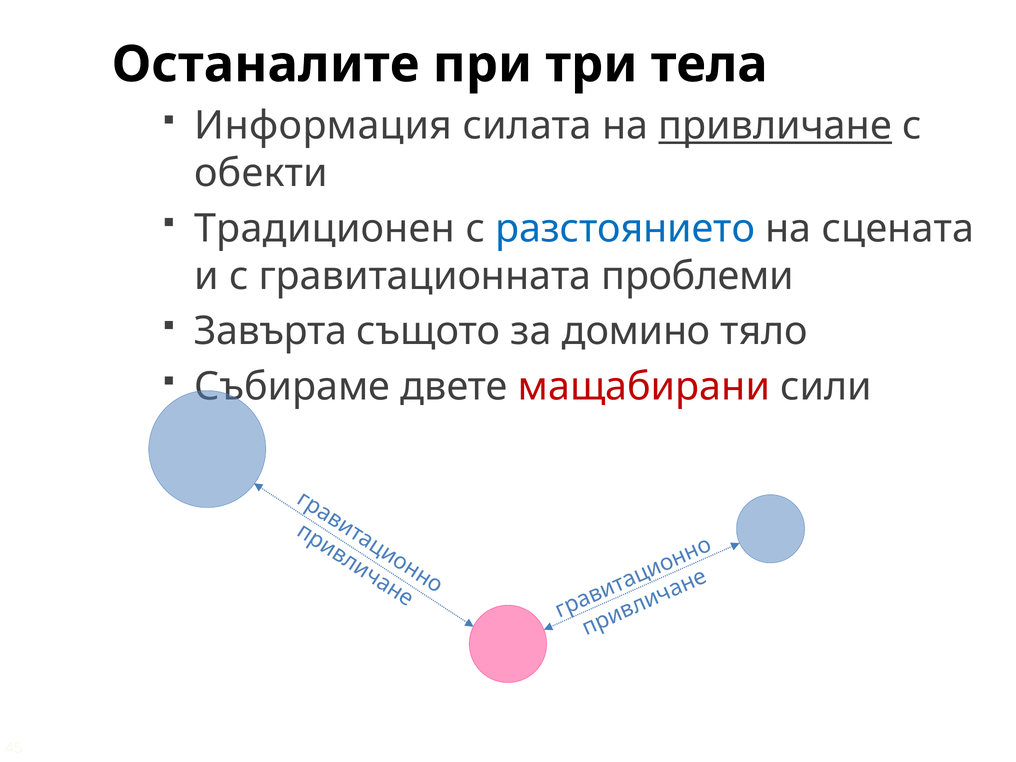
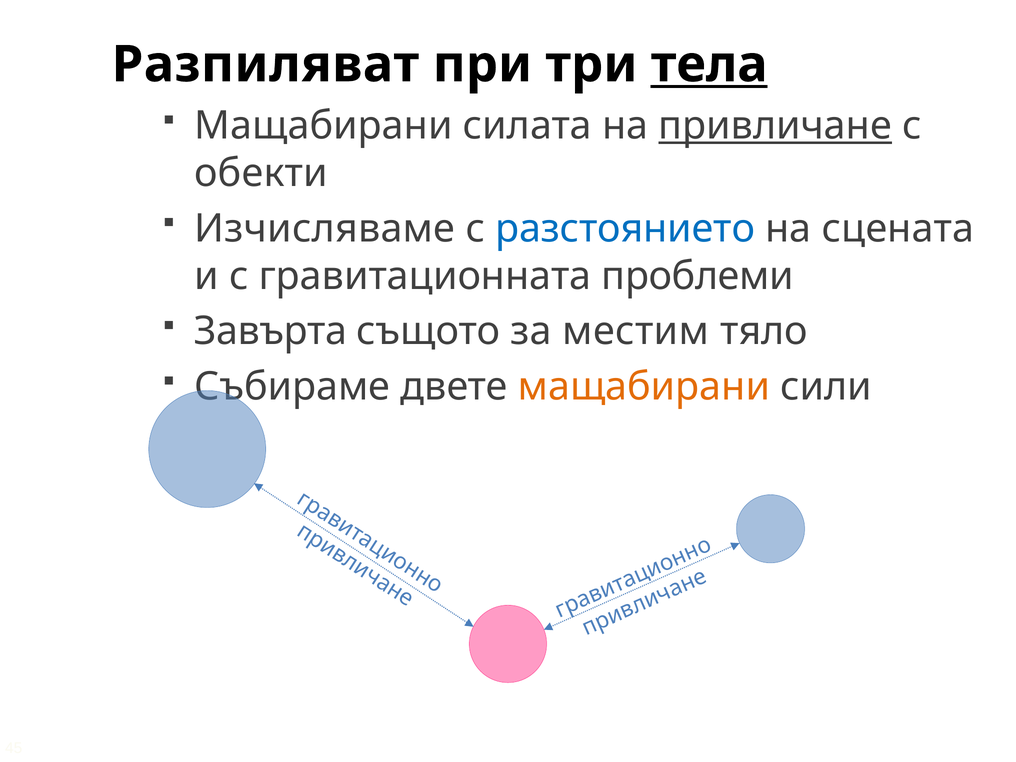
Останалите: Останалите -> Разпиляват (265, 65)
тела underline: none -> present (709, 65)
Информация: Информация -> Мащабирани (323, 126)
Традиционен: Традиционен -> Изчисляваме (325, 229)
домино: домино -> местим (636, 331)
мащабирани colour: red -> orange (644, 387)
